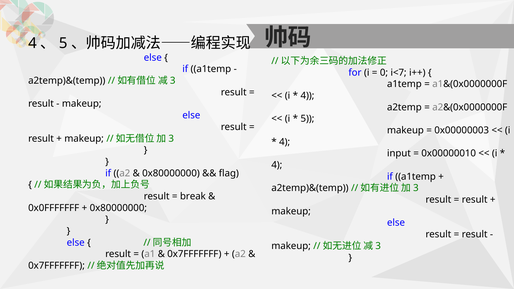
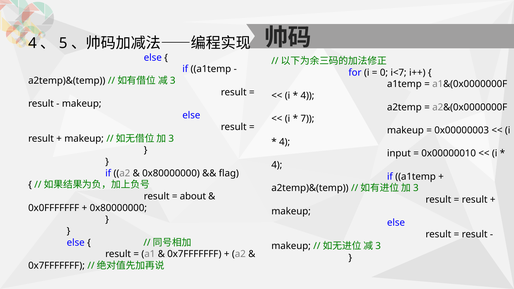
5: 5 -> 7 (307, 119)
break: break -> about (193, 196)
